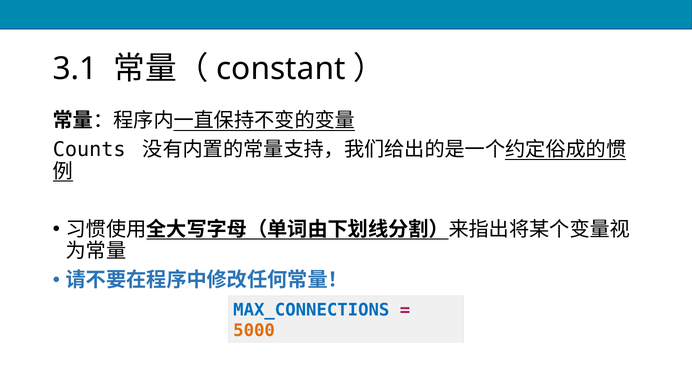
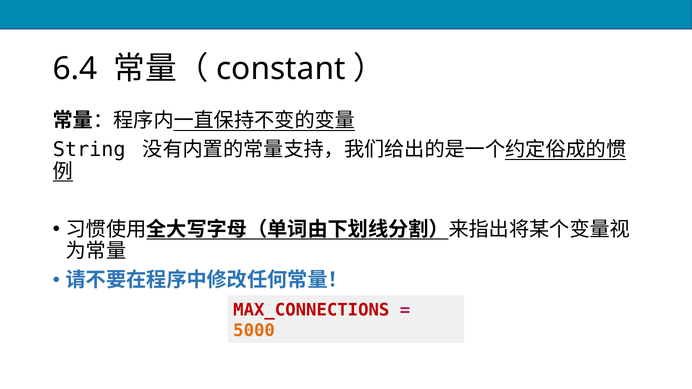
3.1: 3.1 -> 6.4 (75, 69)
Counts: Counts -> String (89, 150)
MAX_CONNECTIONS colour: blue -> red (311, 310)
